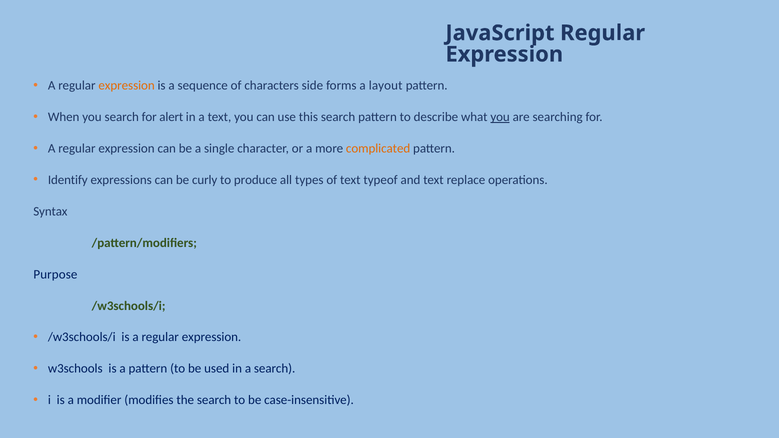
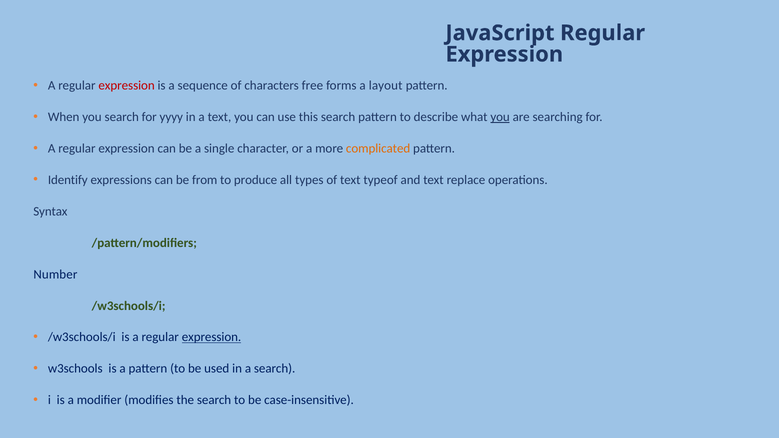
expression colour: orange -> red (127, 86)
side: side -> free (312, 86)
alert: alert -> yyyy (171, 117)
curly: curly -> from (205, 180)
Purpose: Purpose -> Number (55, 274)
expression underline: none -> present (211, 337)
